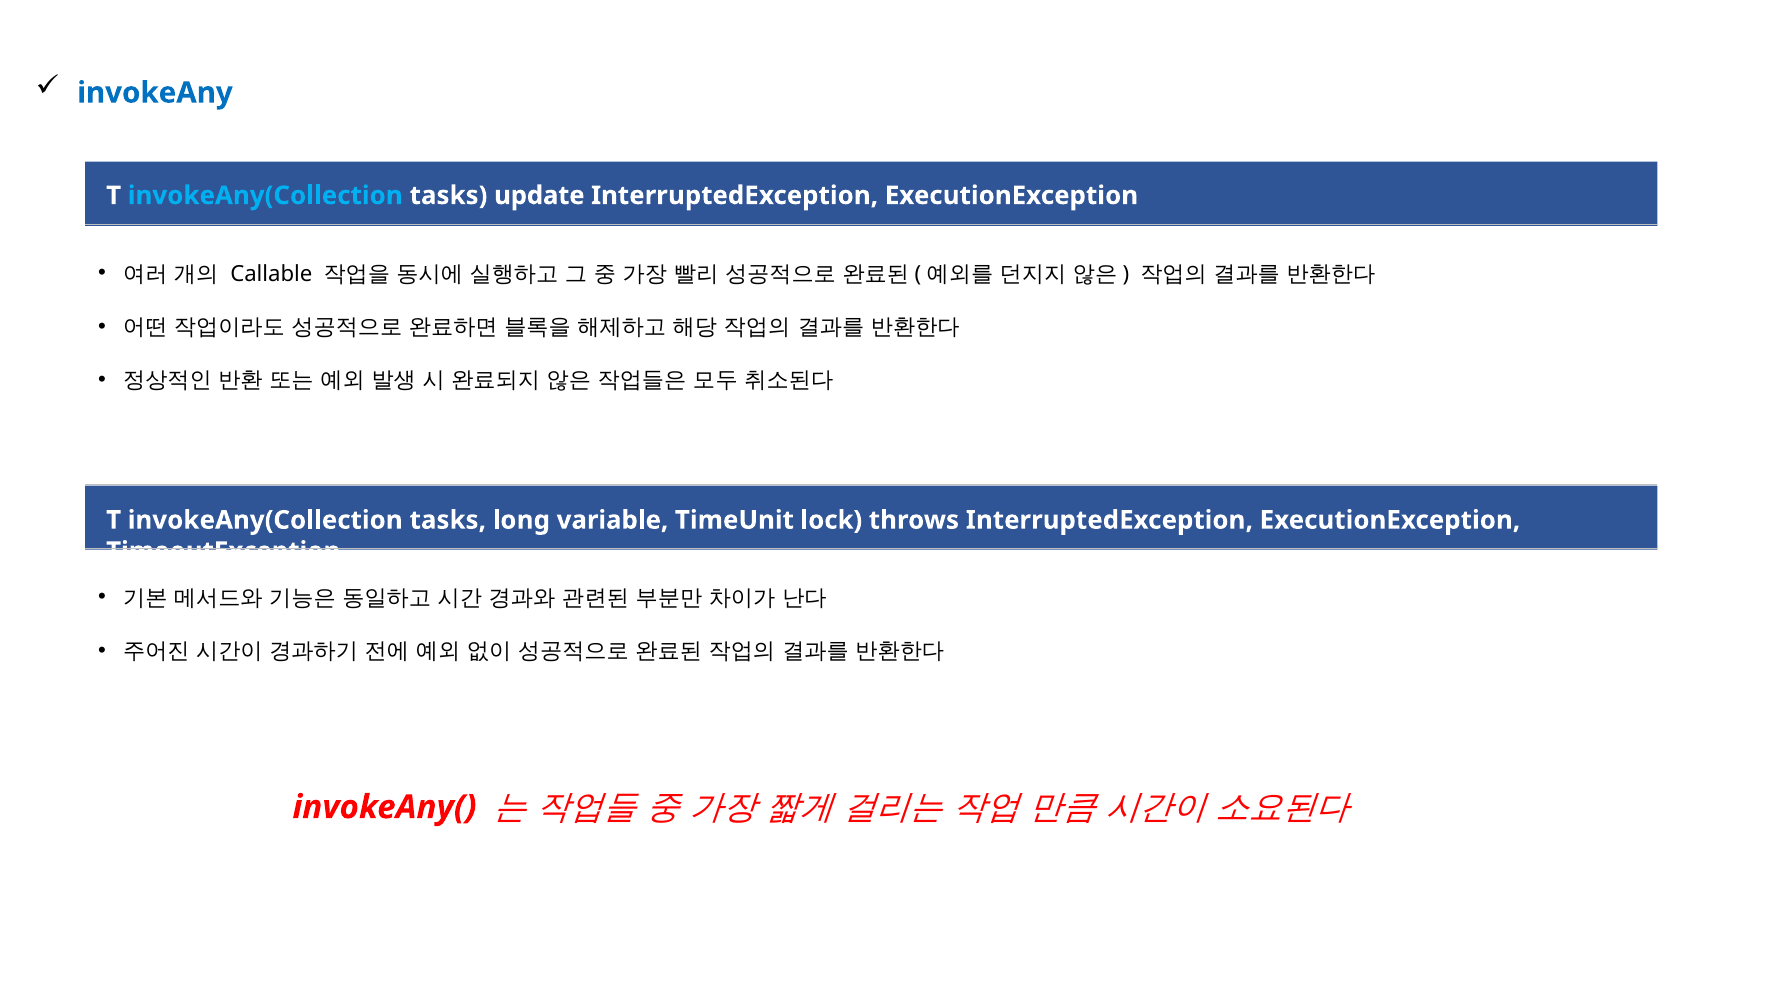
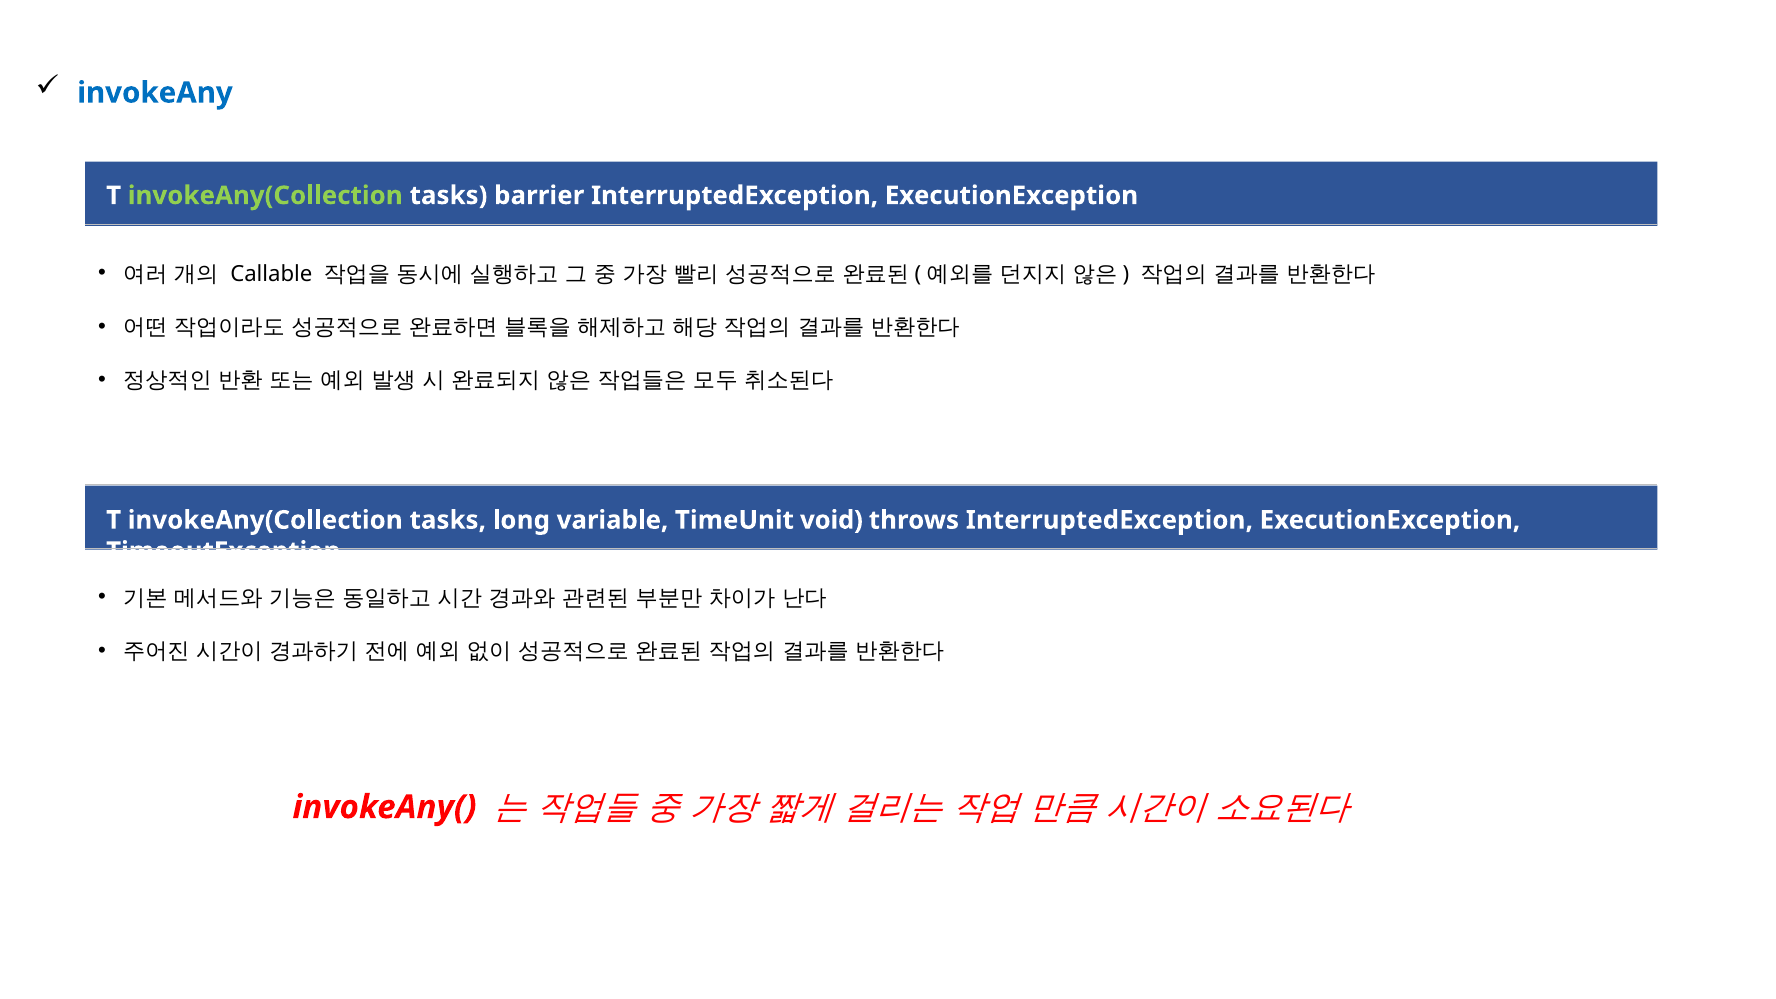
invokeAny(Collection colour: light blue -> light green (265, 196)
update: update -> barrier (539, 196)
lock: lock -> void (831, 520)
